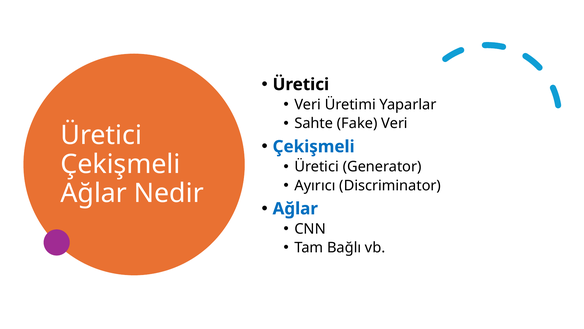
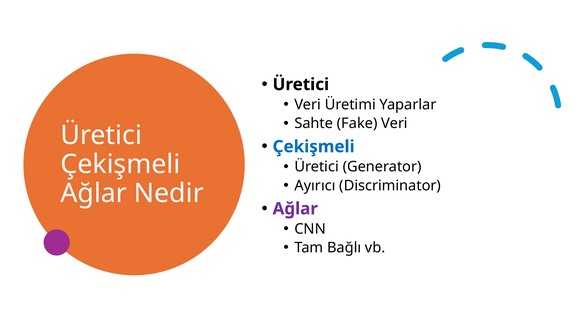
Ağlar colour: blue -> purple (295, 208)
